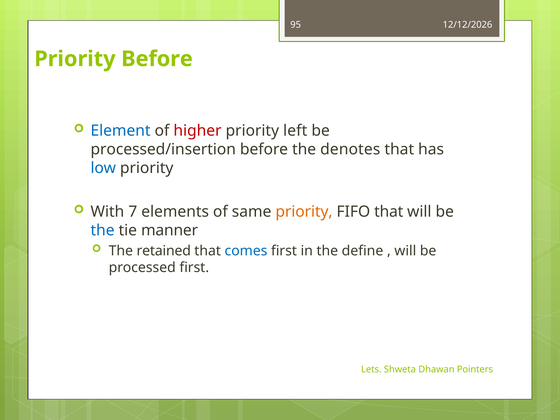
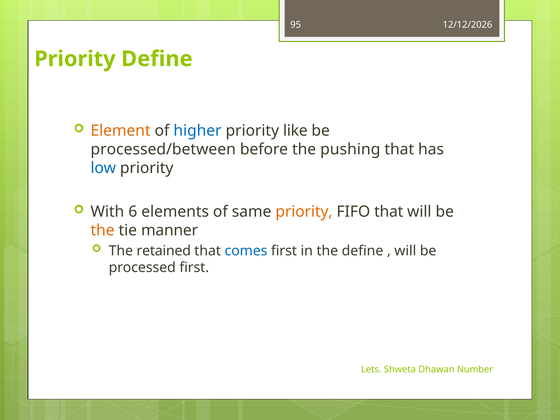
Priority Before: Before -> Define (157, 59)
Element colour: blue -> orange (121, 131)
higher colour: red -> blue (198, 131)
left: left -> like (295, 131)
processed/insertion: processed/insertion -> processed/between (163, 149)
denotes: denotes -> pushing (350, 149)
7: 7 -> 6 (133, 212)
the colour: blue -> orange (103, 230)
Pointers: Pointers -> Number (475, 369)
